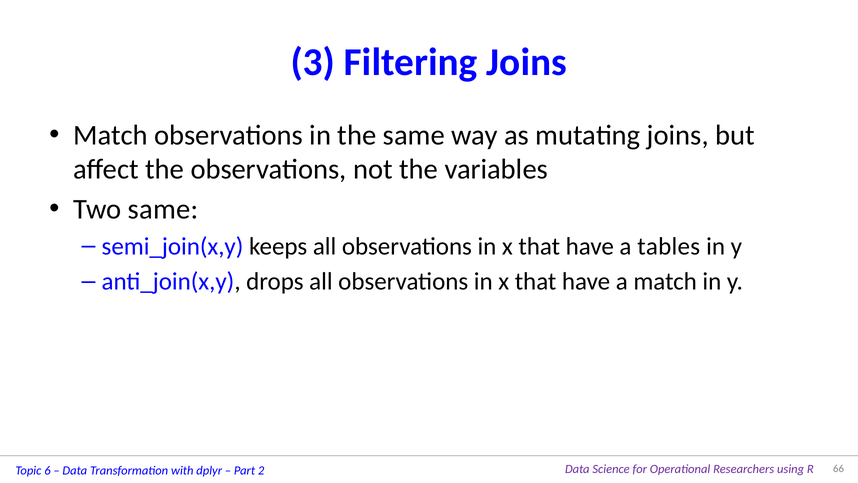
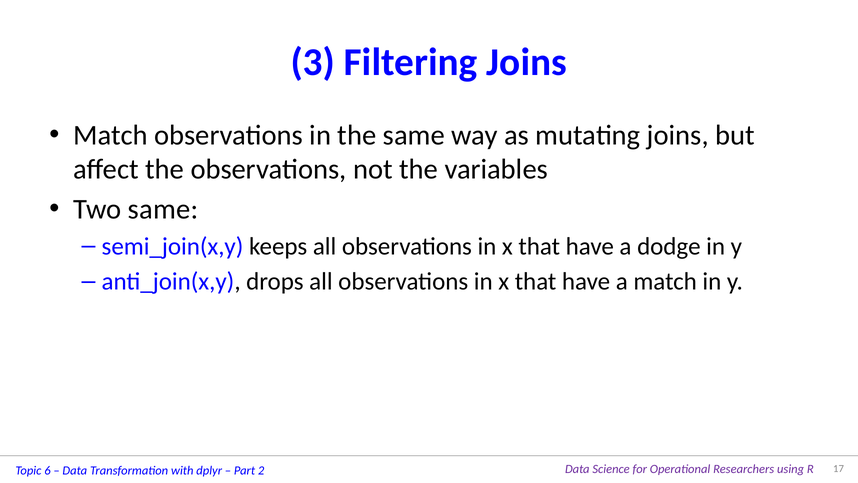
tables: tables -> dodge (669, 246)
66: 66 -> 17 (839, 468)
